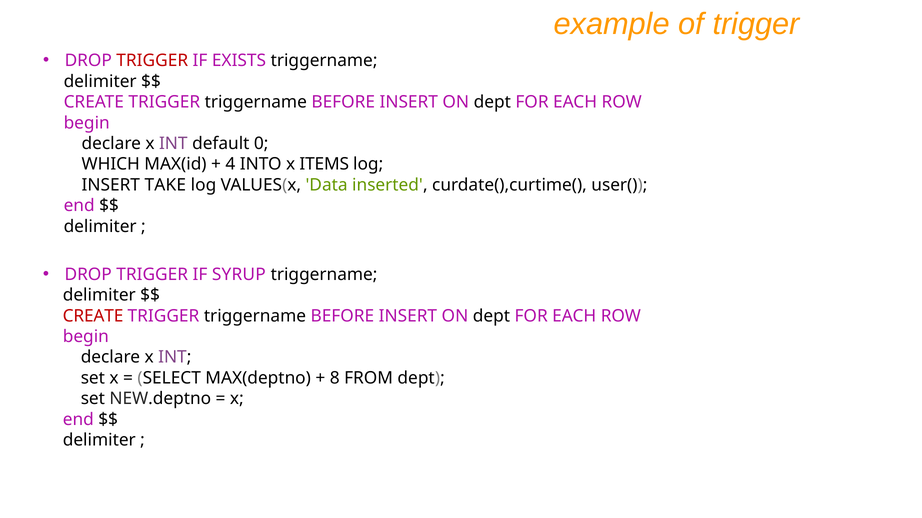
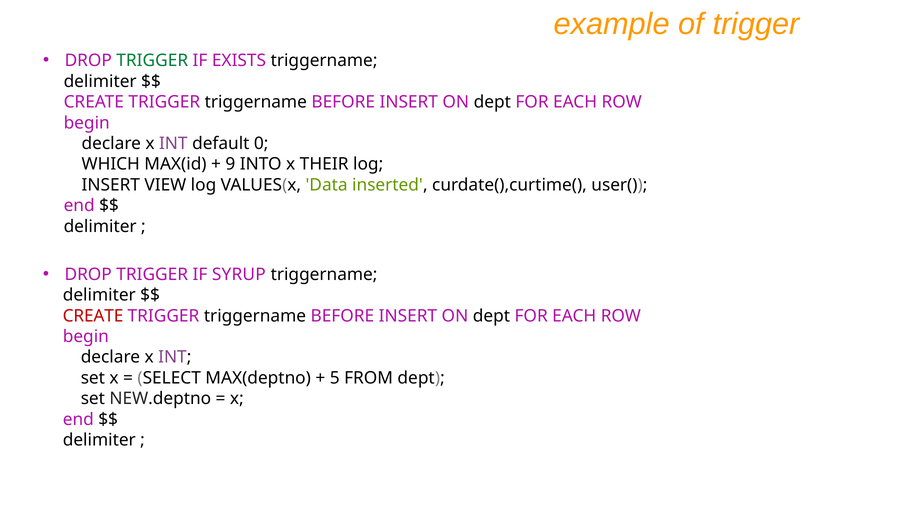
TRIGGER colour: red -> green (152, 61)
4: 4 -> 9 (230, 164)
ITEMS: ITEMS -> THEIR (324, 164)
TAKE: TAKE -> VIEW (165, 185)
8: 8 -> 5 (335, 378)
